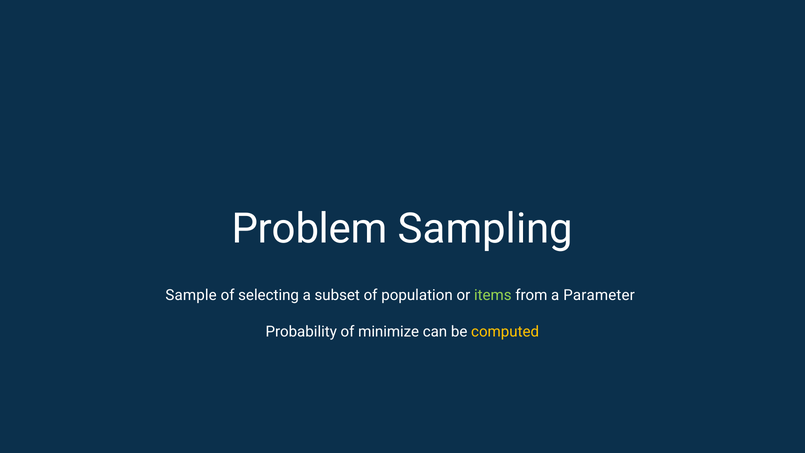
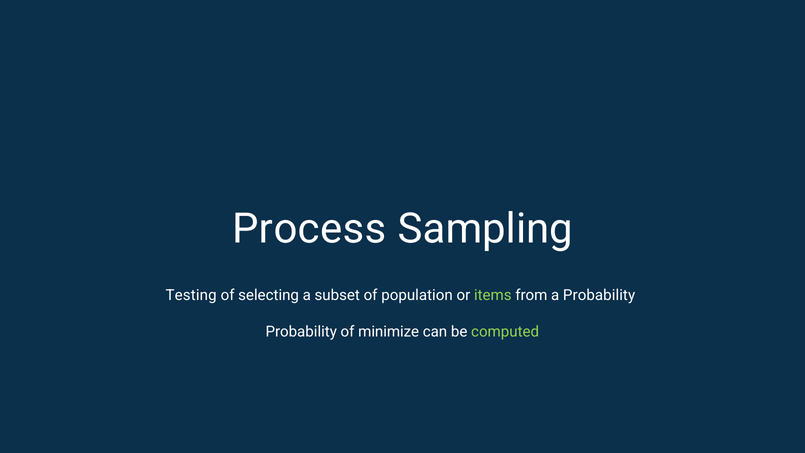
Problem: Problem -> Process (309, 229)
Sample: Sample -> Testing (191, 295)
a Parameter: Parameter -> Probability (599, 295)
computed colour: yellow -> light green (505, 332)
